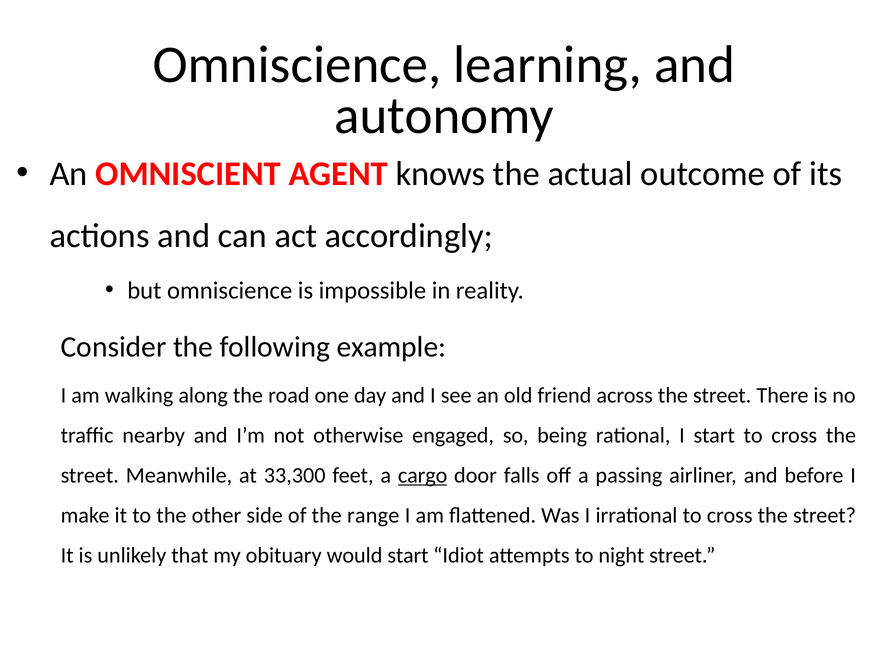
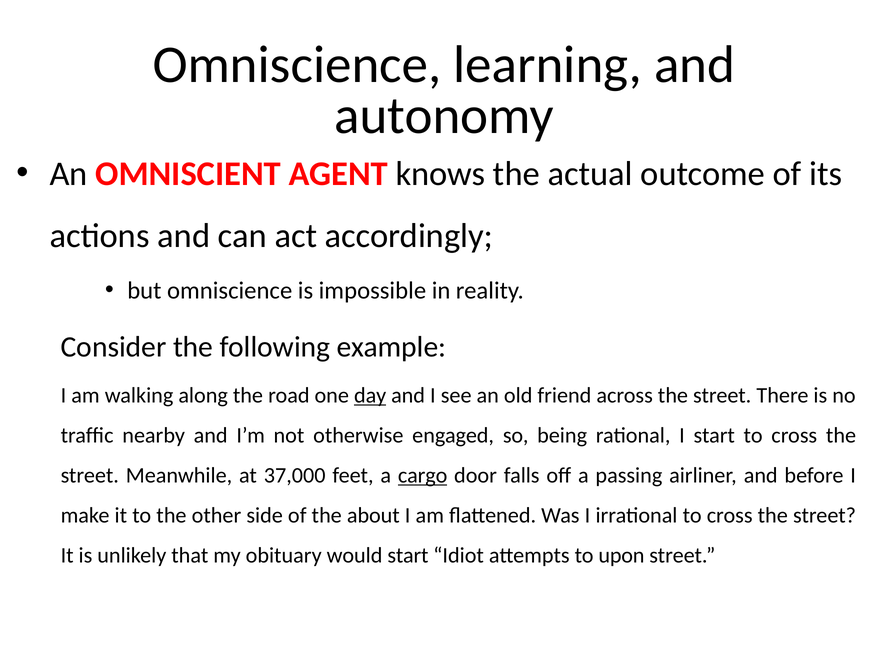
day underline: none -> present (370, 395)
33,300: 33,300 -> 37,000 (295, 475)
range: range -> about (373, 515)
night: night -> upon (621, 555)
